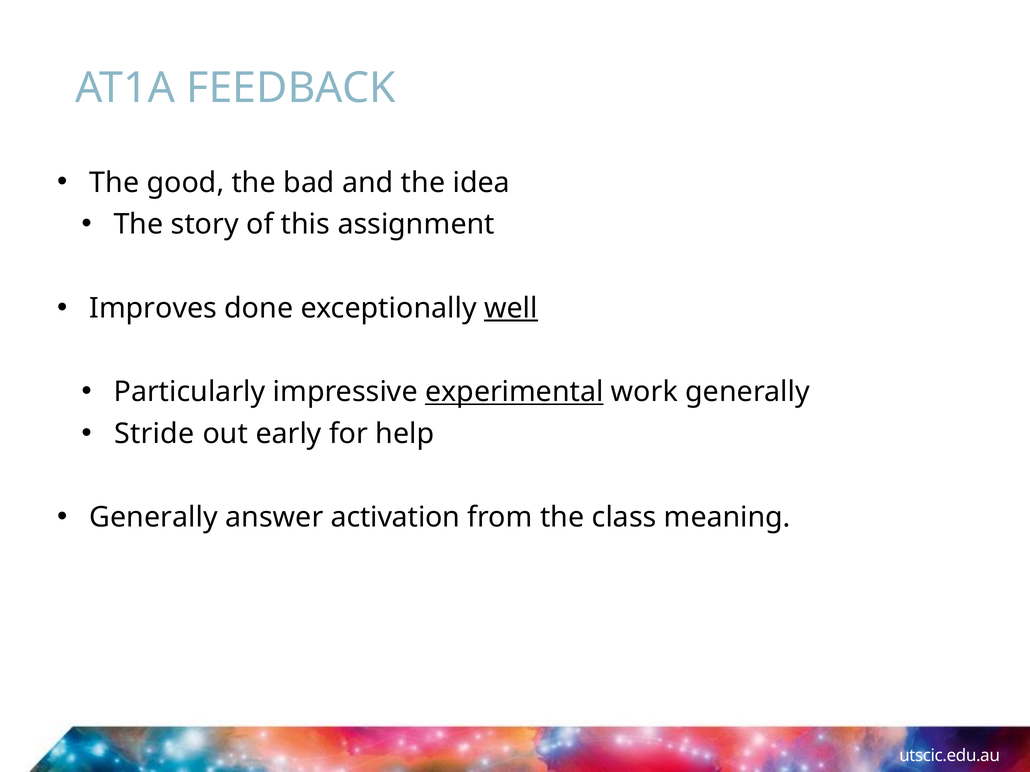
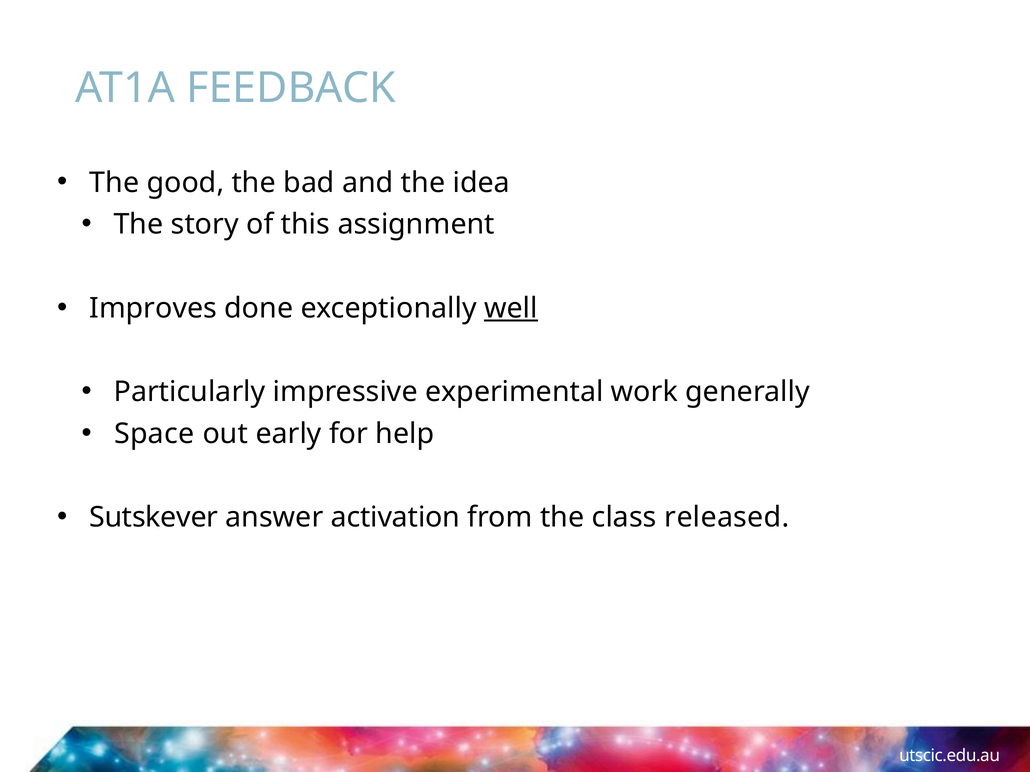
experimental underline: present -> none (514, 392)
Stride: Stride -> Space (154, 434)
Generally: Generally -> Sutskever (154, 518)
meaning: meaning -> released (727, 518)
